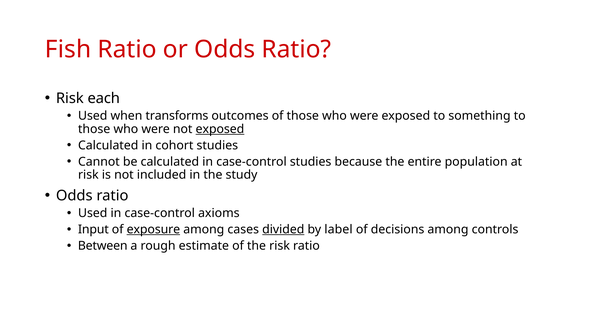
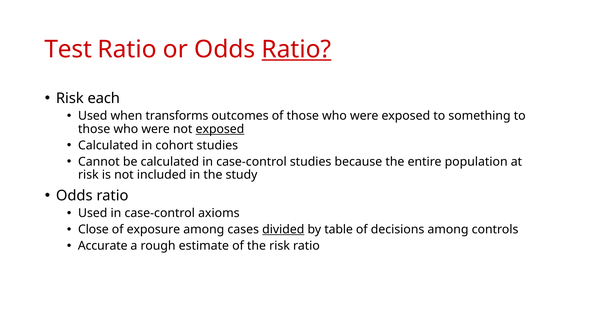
Fish: Fish -> Test (68, 49)
Ratio underline: none -> present (296, 49)
Input: Input -> Close (93, 230)
exposure underline: present -> none (153, 230)
label: label -> table (339, 230)
Between: Between -> Accurate (103, 246)
